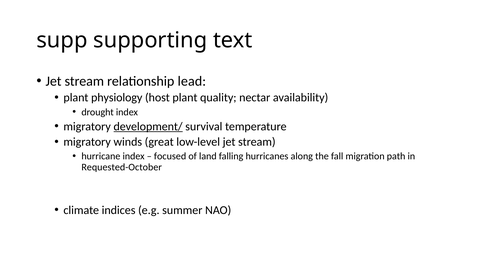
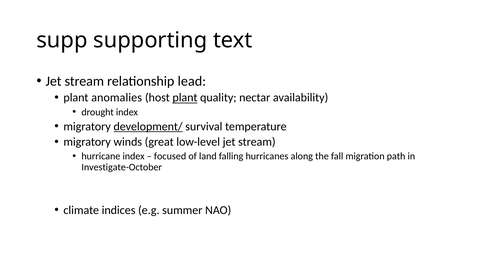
physiology: physiology -> anomalies (117, 97)
plant underline: none -> present (185, 97)
Requested-October: Requested-October -> Investigate-October (122, 167)
